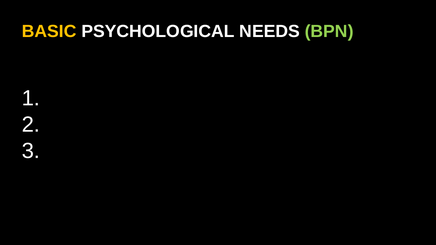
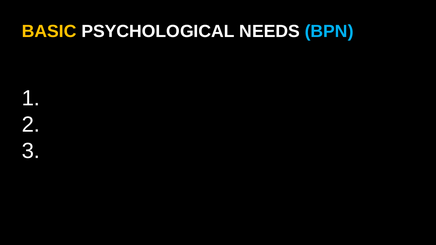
BPN colour: light green -> light blue (329, 31)
